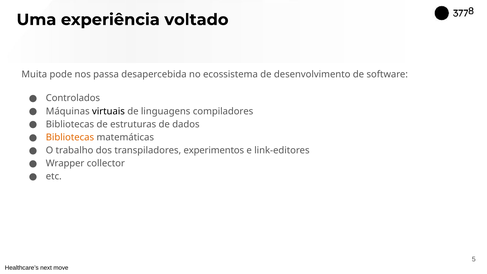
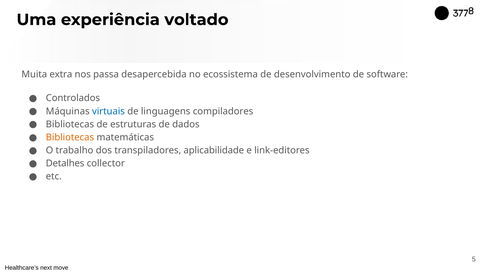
pode: pode -> extra (61, 74)
virtuais colour: black -> blue (108, 111)
experimentos: experimentos -> aplicabilidade (214, 150)
Wrapper: Wrapper -> Detalhes (65, 163)
